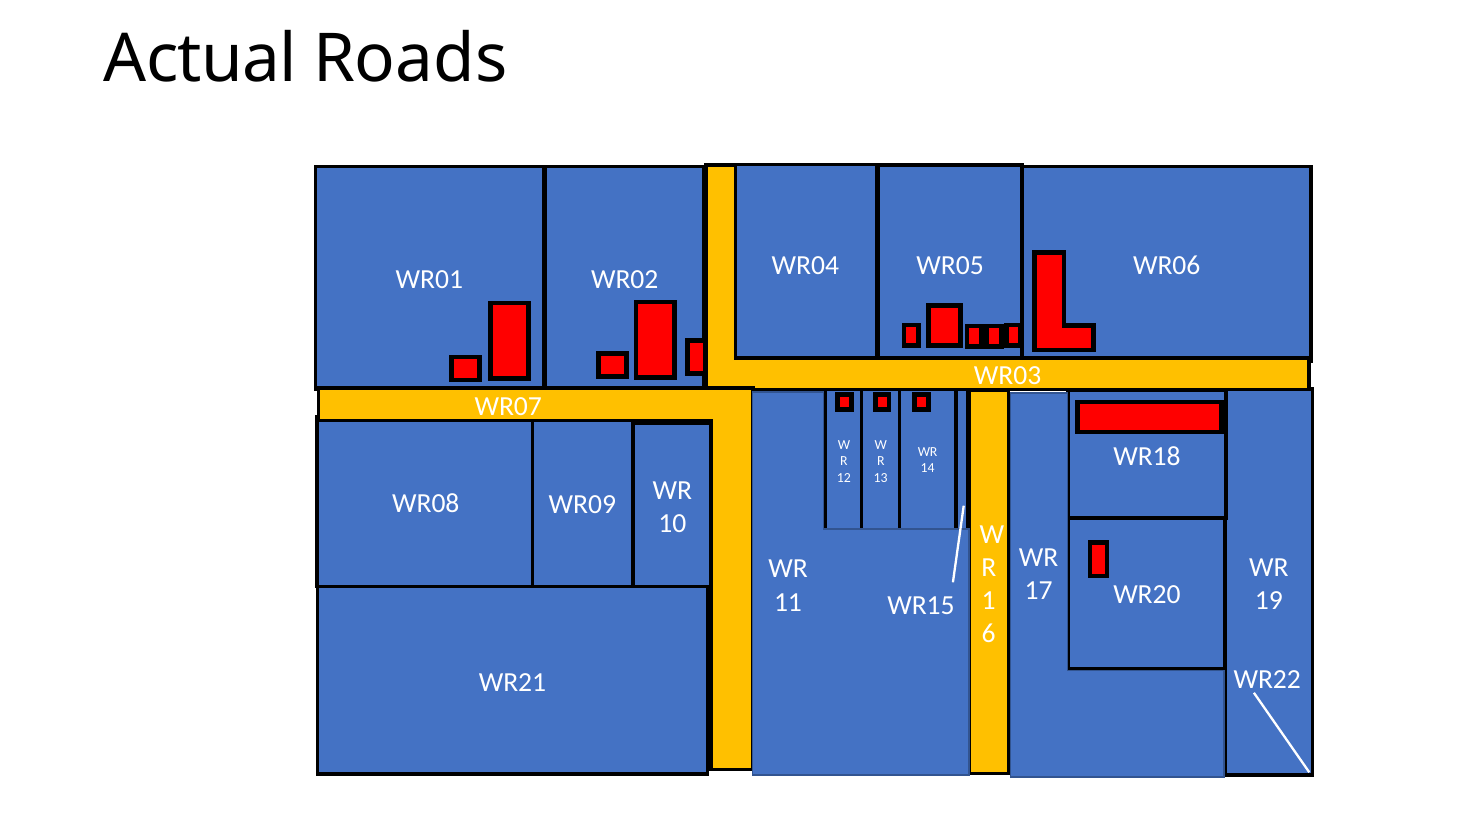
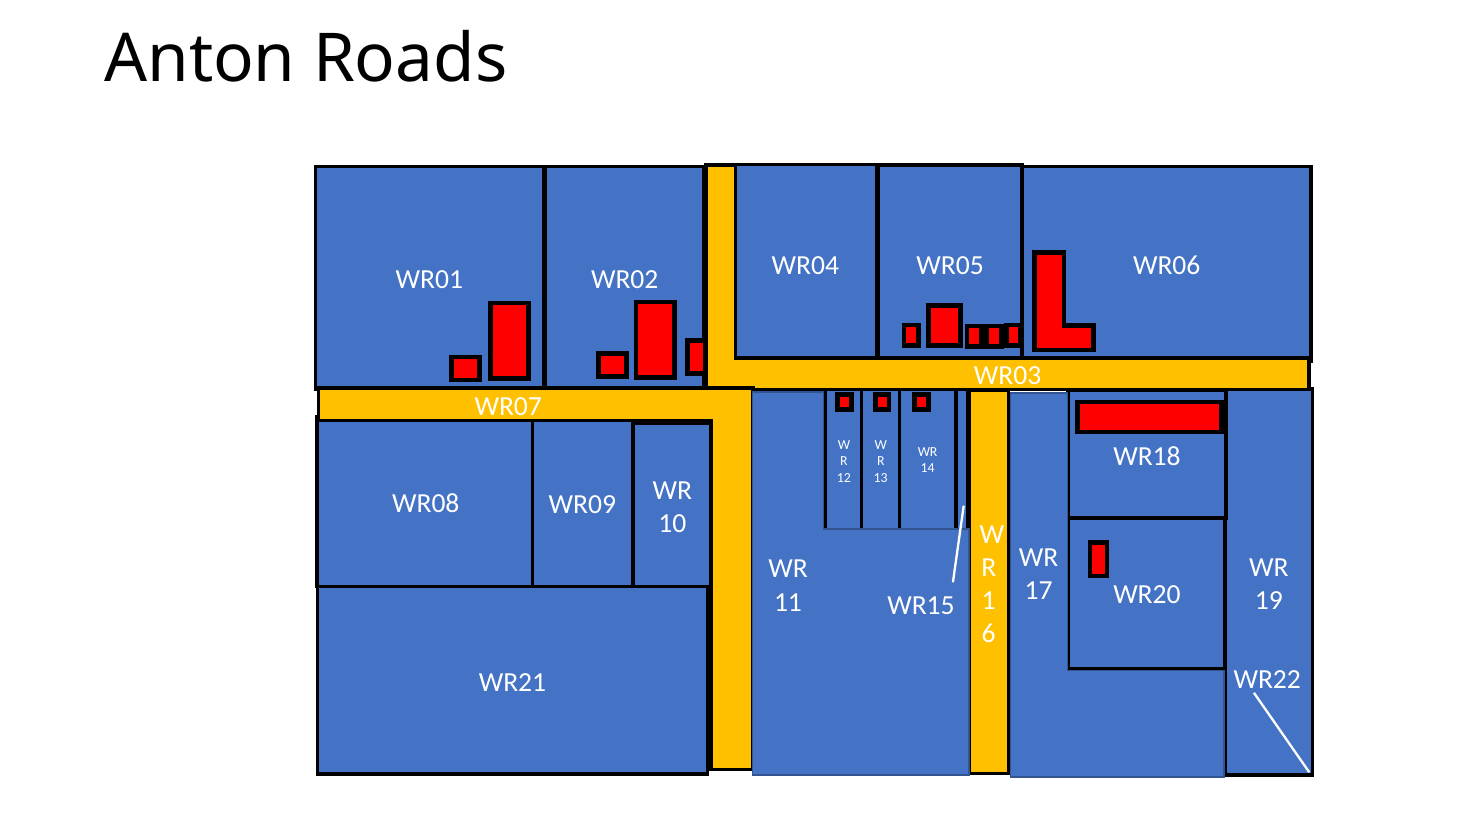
Actual: Actual -> Anton (200, 59)
